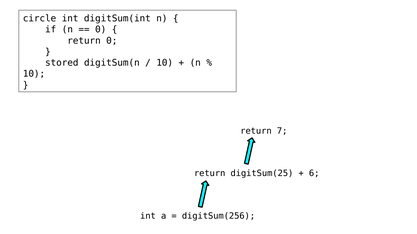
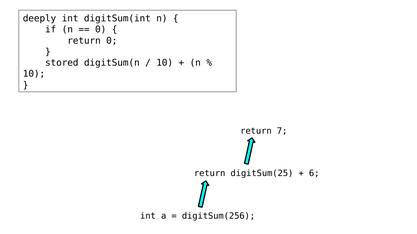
circle: circle -> deeply (40, 19)
